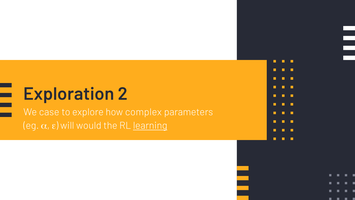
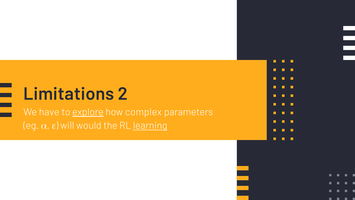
Exploration: Exploration -> Limitations (69, 94)
case: case -> have (49, 112)
explore underline: none -> present (88, 112)
